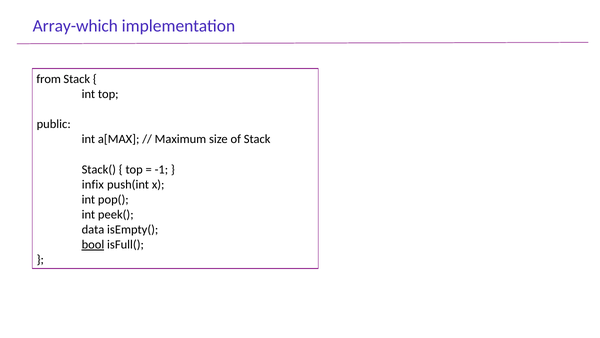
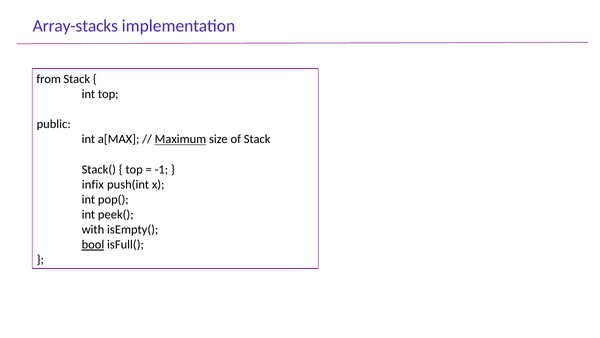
Array-which: Array-which -> Array-stacks (75, 26)
Maximum underline: none -> present (180, 139)
data: data -> with (93, 229)
